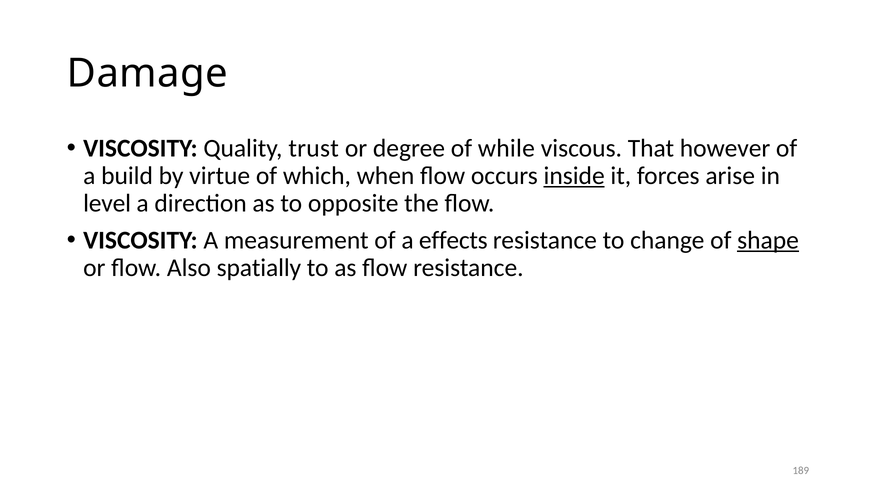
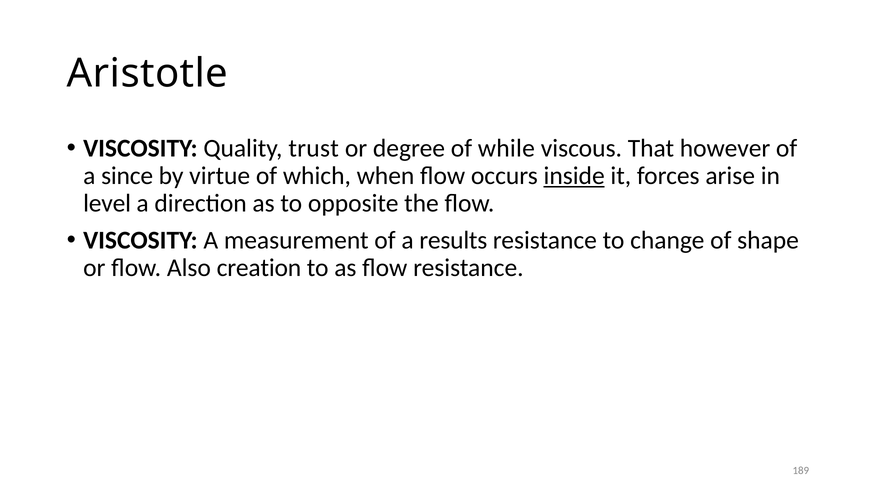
Damage: Damage -> Aristotle (147, 74)
build: build -> since (127, 176)
effects: effects -> results (453, 240)
shape underline: present -> none (768, 240)
spatially: spatially -> creation (259, 268)
